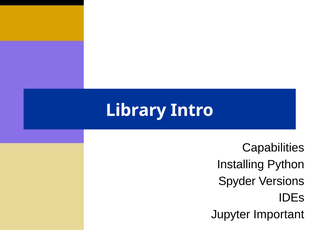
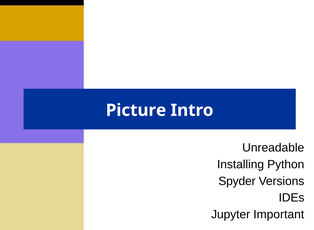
Library: Library -> Picture (136, 110)
Capabilities: Capabilities -> Unreadable (273, 148)
